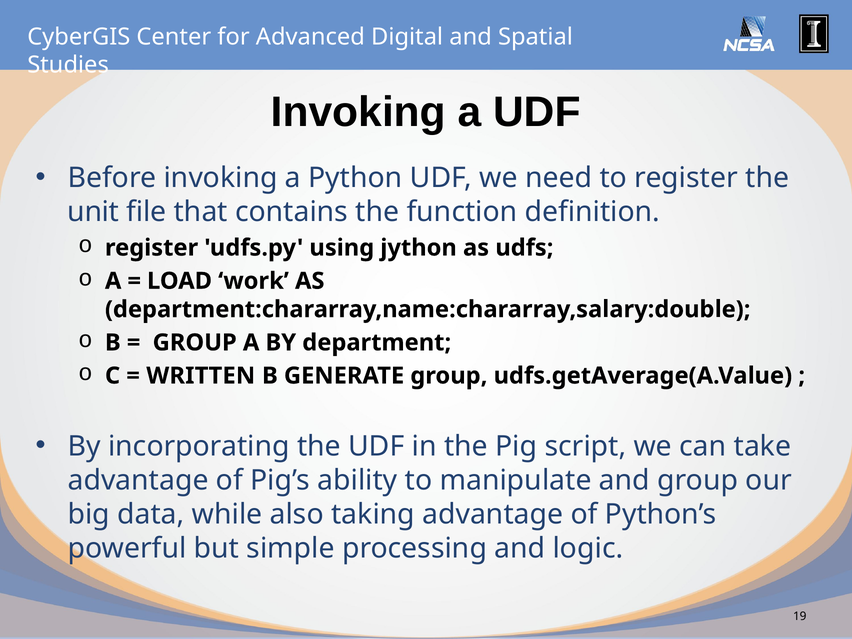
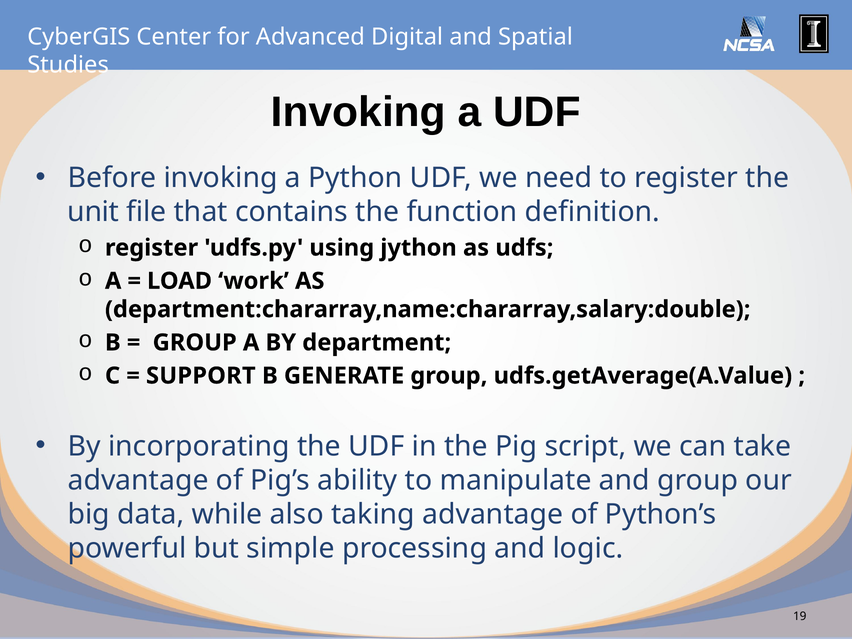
WRITTEN: WRITTEN -> SUPPORT (201, 376)
